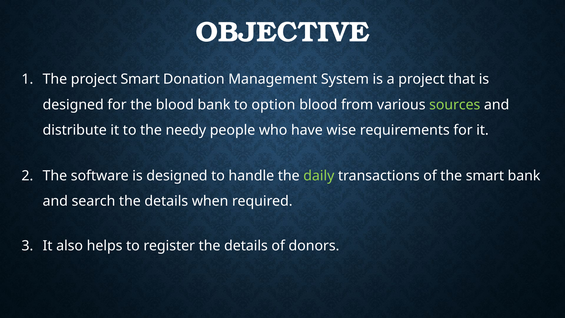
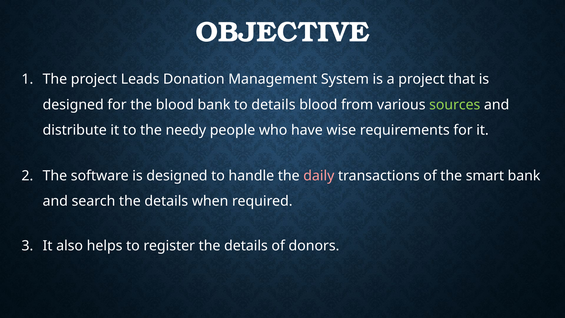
project Smart: Smart -> Leads (140, 79)
to option: option -> details (273, 105)
daily colour: light green -> pink (319, 176)
